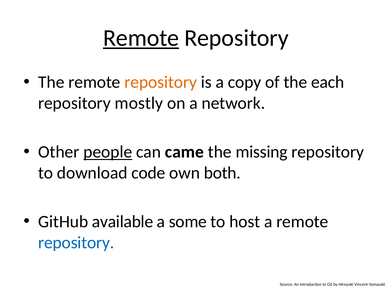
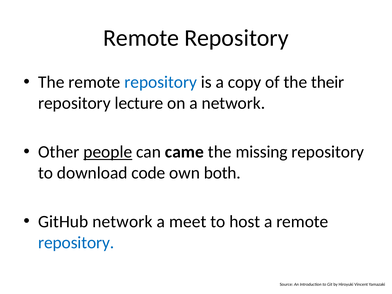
Remote underline: present -> none (141, 38)
repository colour: orange -> blue (161, 82)
each: each -> their (328, 82)
mostly: mostly -> lecture (139, 103)
GitHub available: available -> network (122, 222)
some: some -> meet (188, 222)
